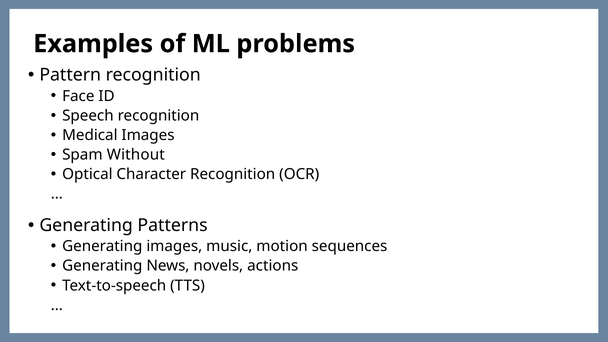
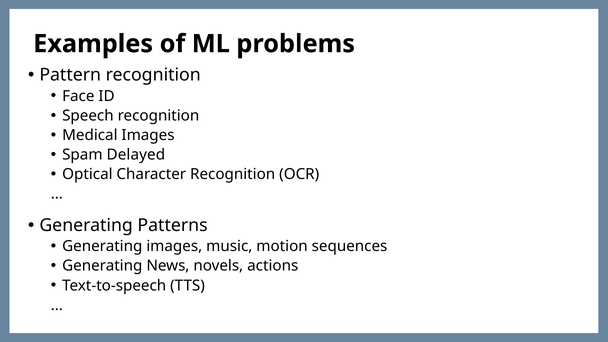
Without: Without -> Delayed (136, 155)
